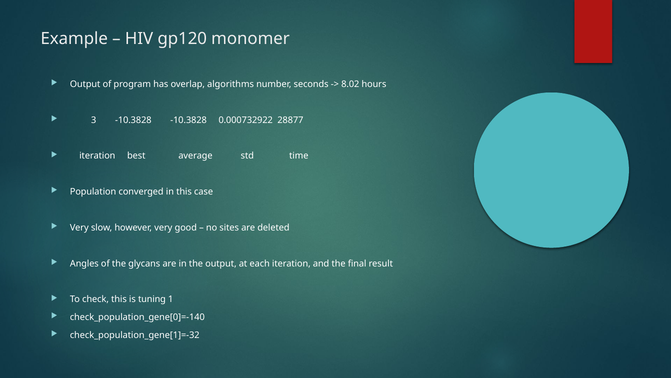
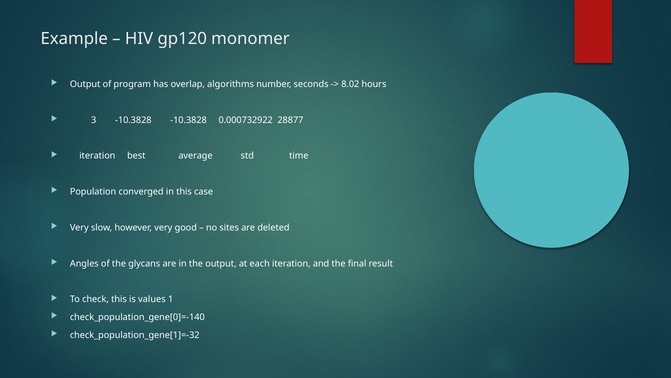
tuning: tuning -> values (152, 299)
